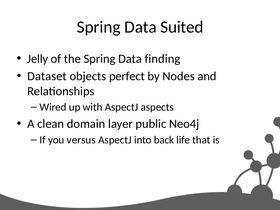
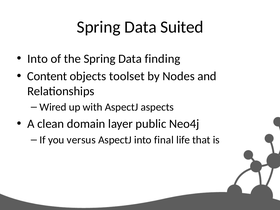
Jelly: Jelly -> Into (38, 59)
Dataset: Dataset -> Content (47, 76)
perfect: perfect -> toolset (127, 76)
back: back -> final (164, 140)
